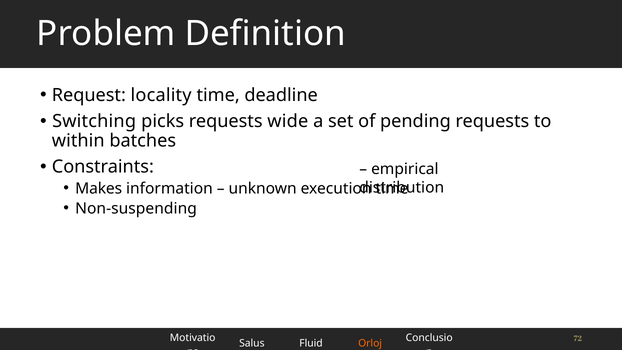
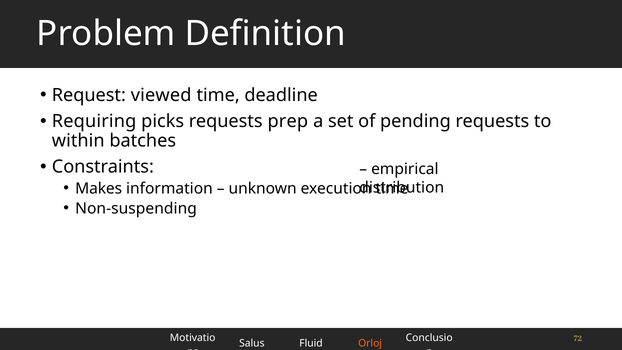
locality: locality -> viewed (161, 95)
Switching: Switching -> Requiring (94, 121)
wide: wide -> prep (288, 121)
